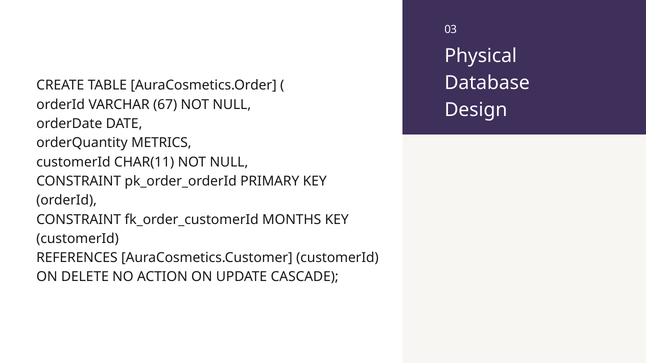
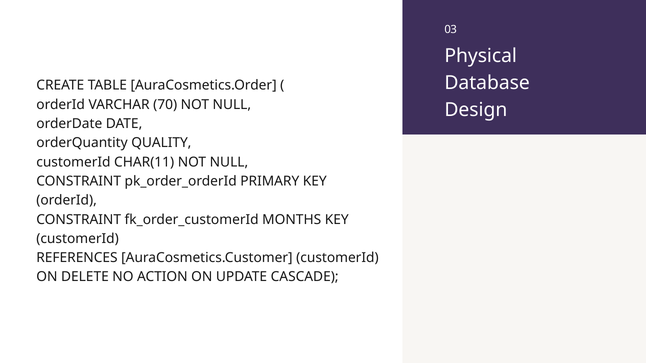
67: 67 -> 70 (165, 105)
METRICS: METRICS -> QUALITY (161, 143)
